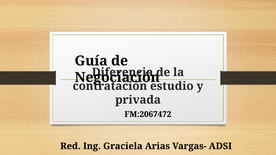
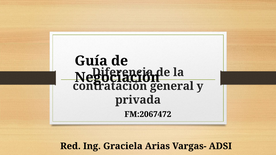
estudio: estudio -> general (172, 86)
